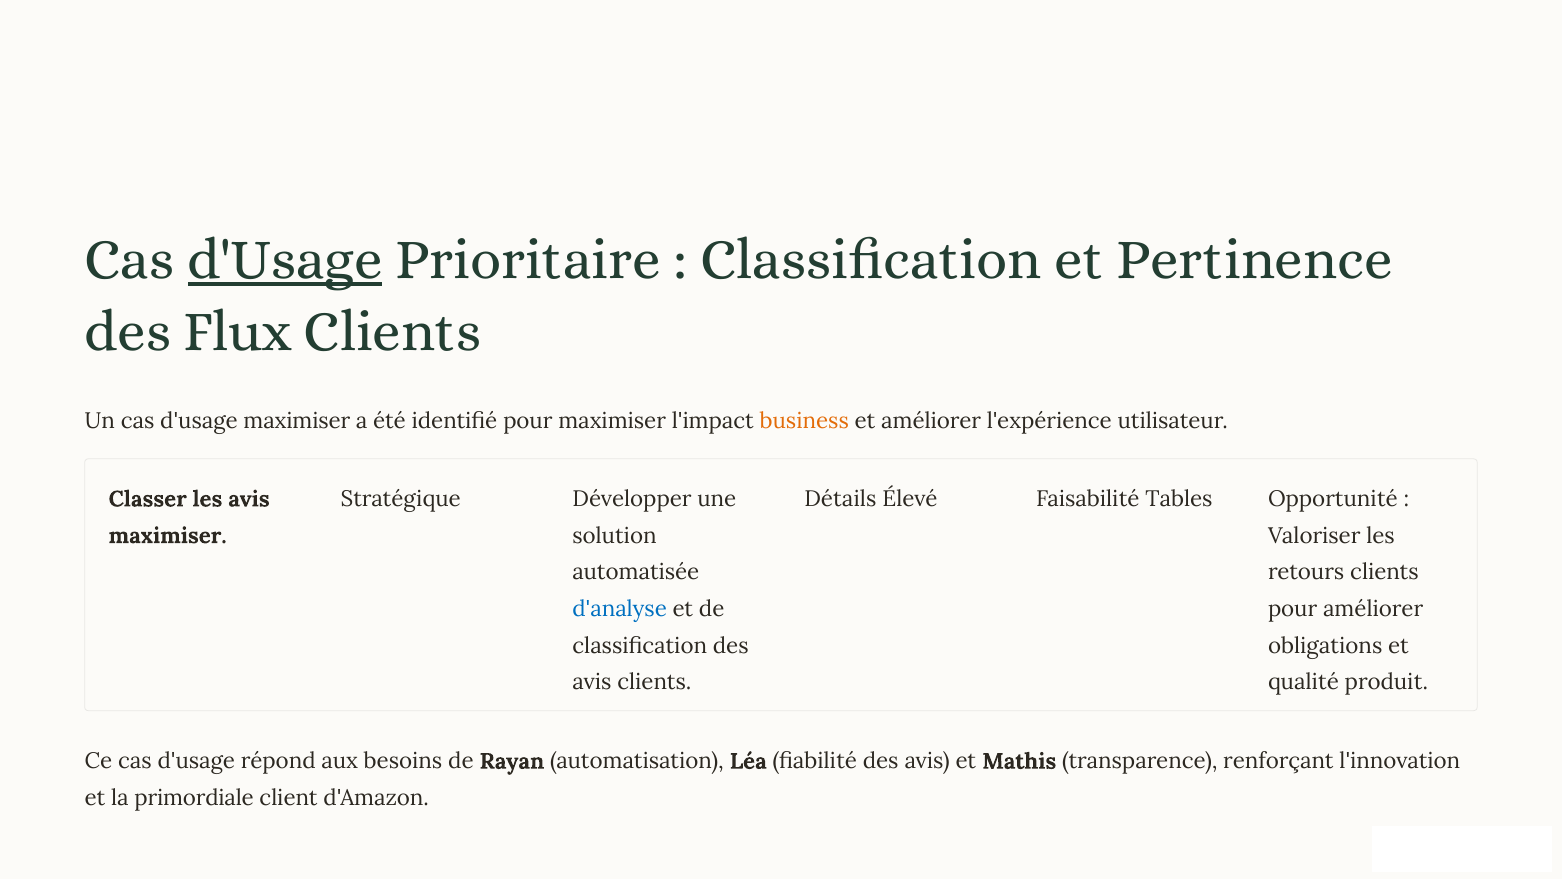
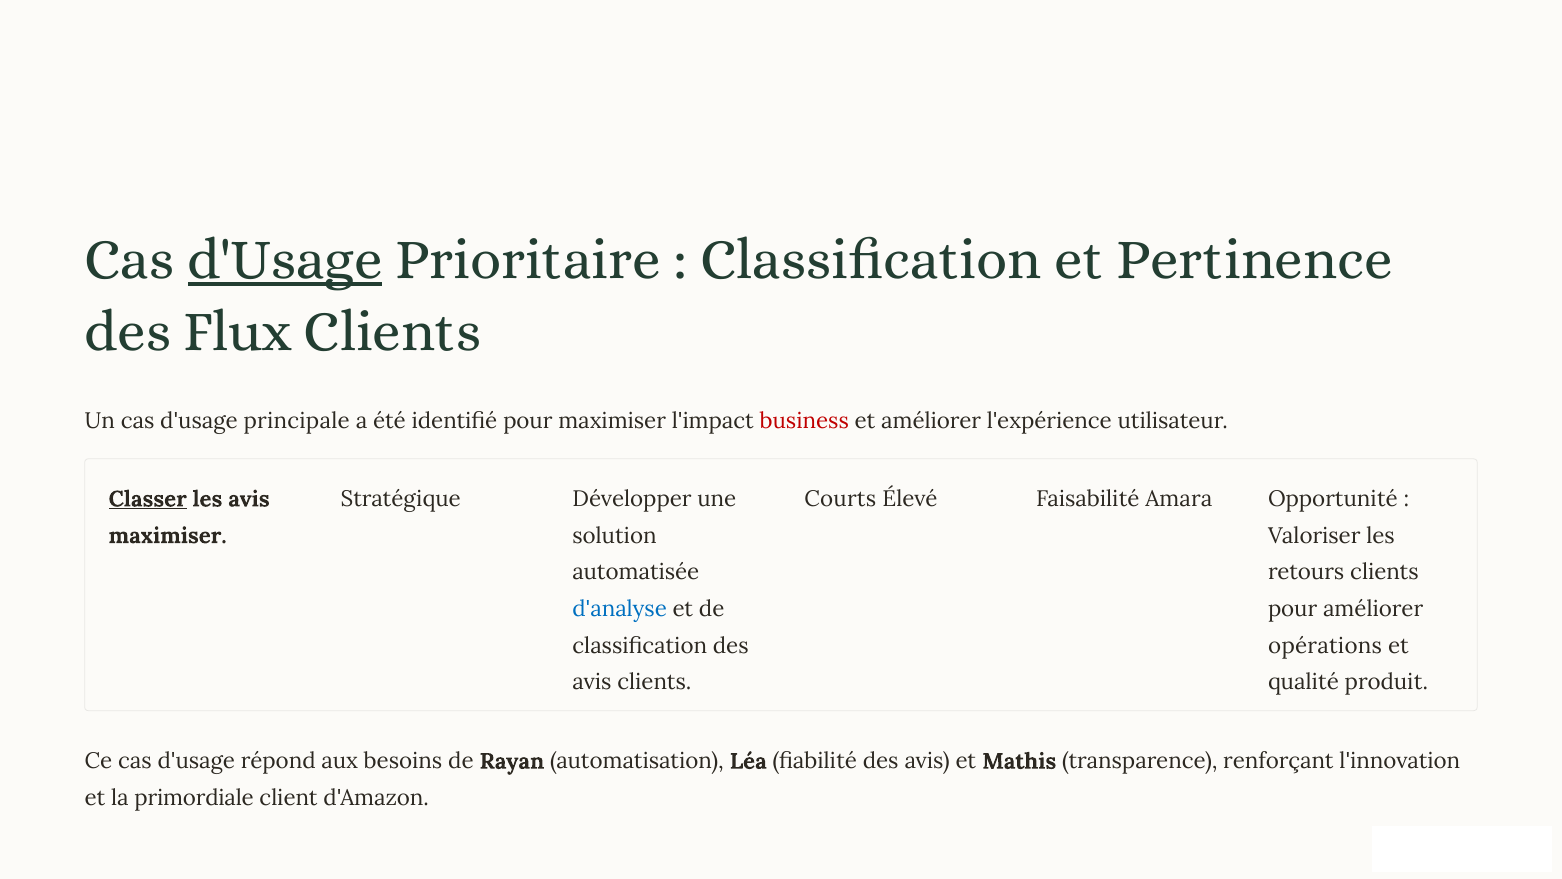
d'usage maximiser: maximiser -> principale (297, 421)
business colour: orange -> red (804, 421)
Classer underline: none -> present (148, 499)
Détails: Détails -> Courts (840, 499)
Tables: Tables -> Amara (1179, 499)
obligations: obligations -> opérations (1325, 645)
